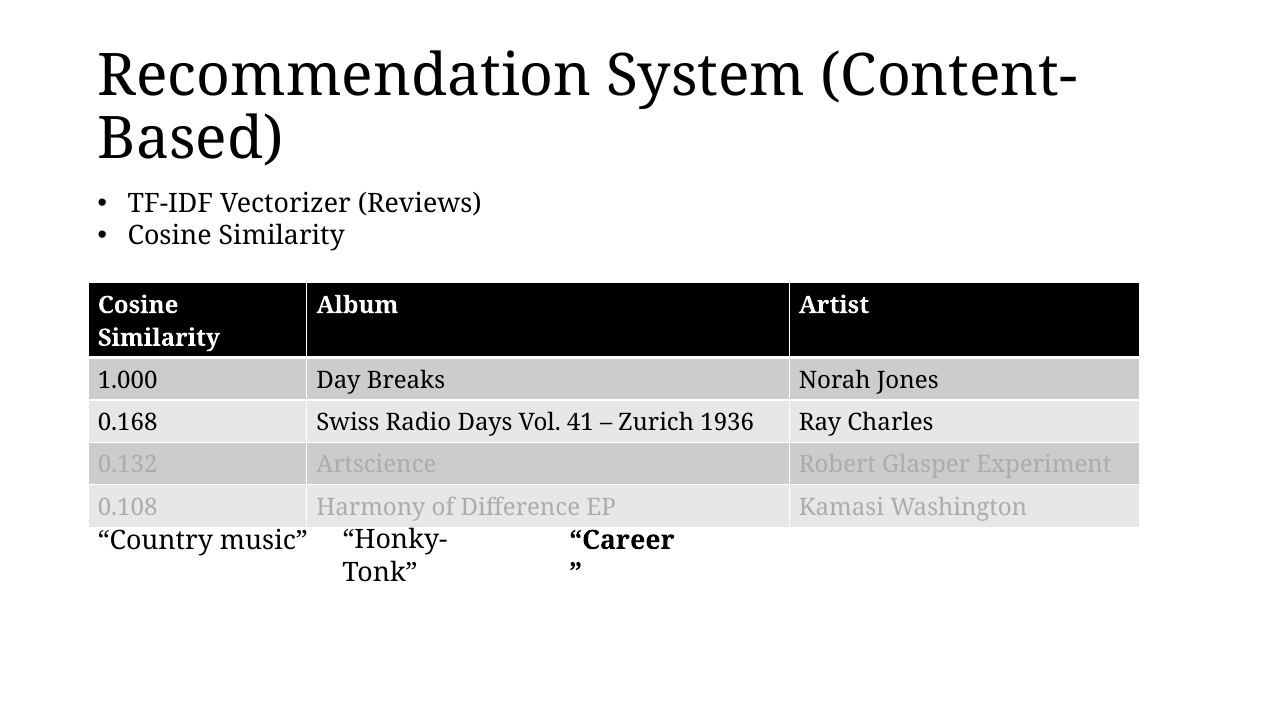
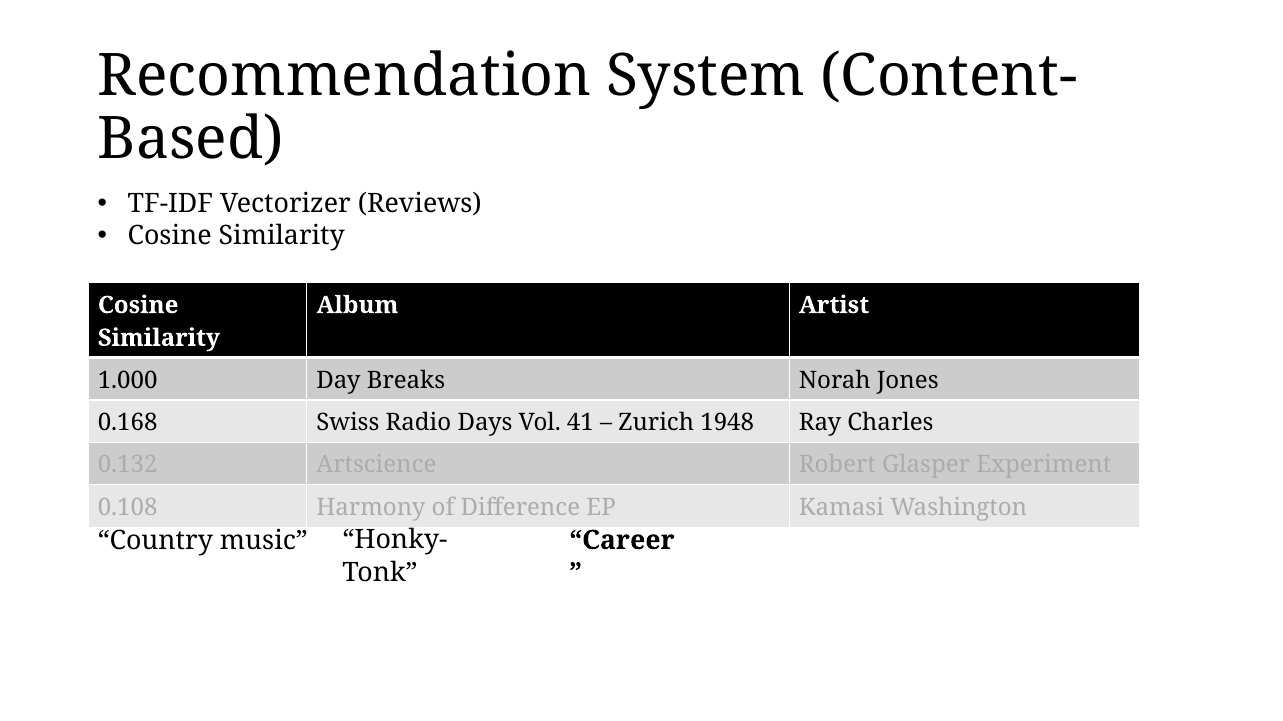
1936: 1936 -> 1948 (727, 423)
